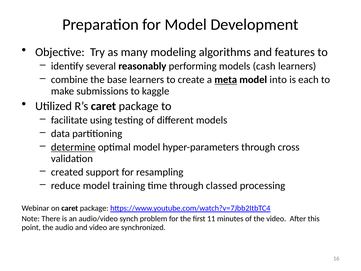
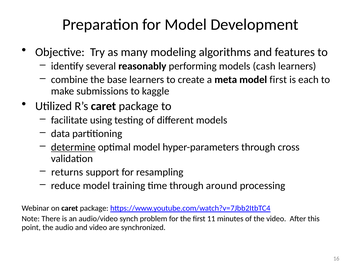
meta underline: present -> none (226, 80)
model into: into -> first (278, 80)
created: created -> returns (67, 172)
classed: classed -> around (222, 186)
